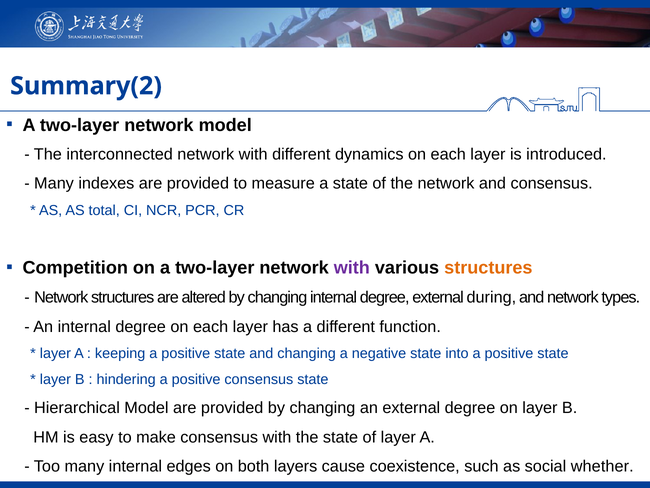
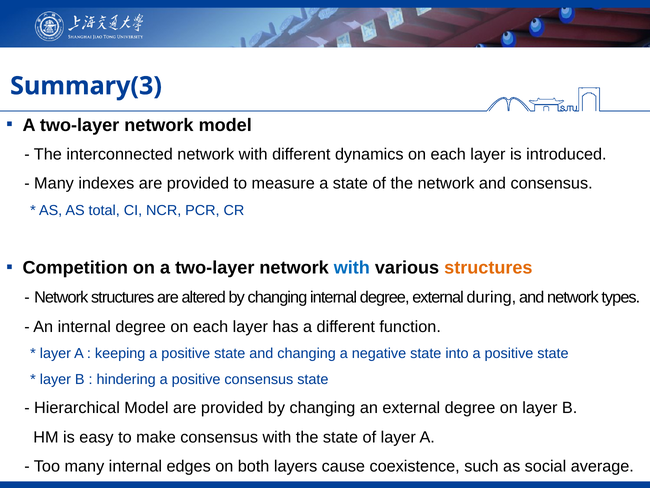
Summary(2: Summary(2 -> Summary(3 (86, 86)
with colour: purple -> blue (352, 268)
whether: whether -> average (602, 466)
